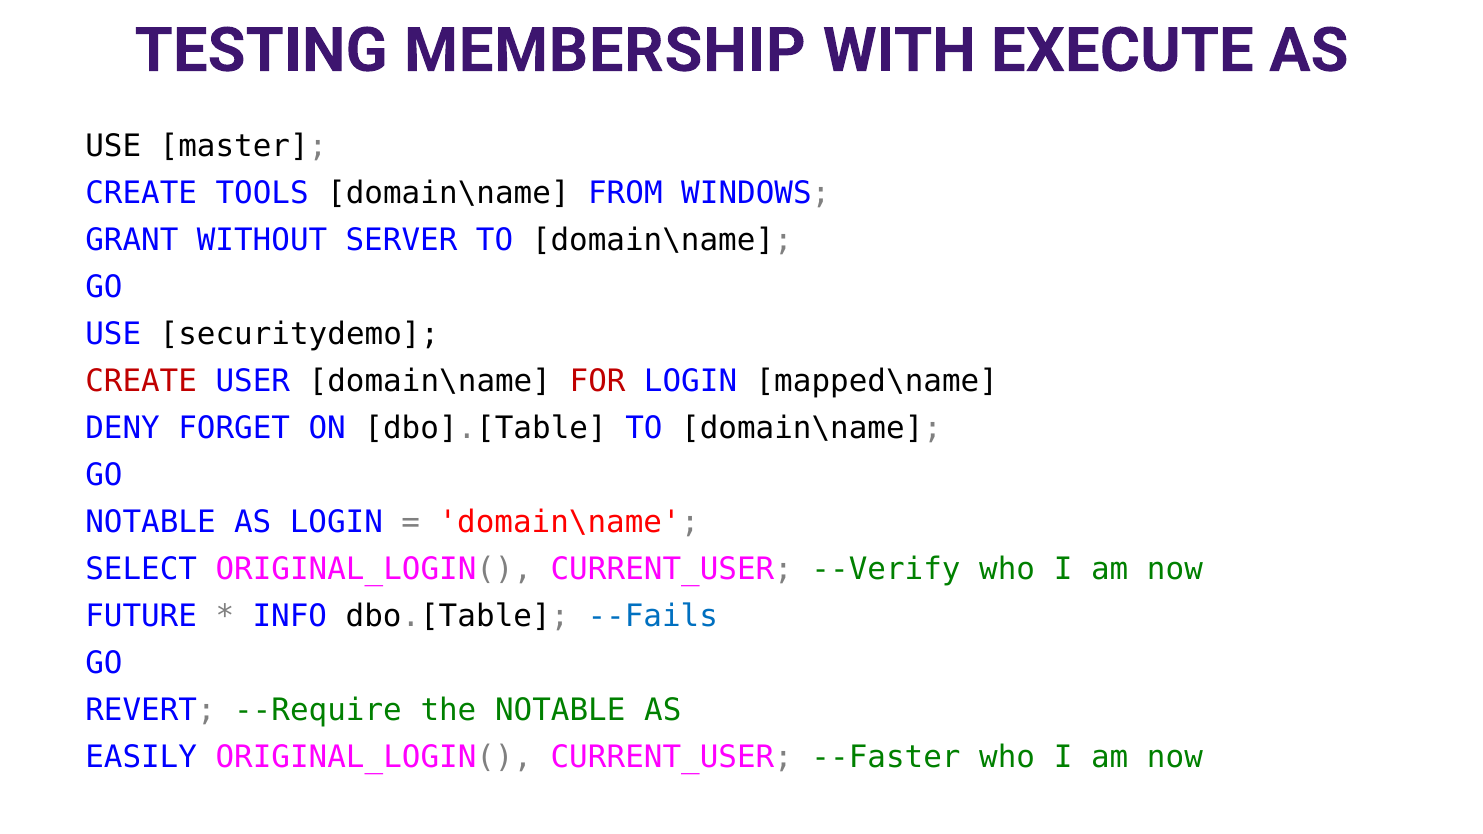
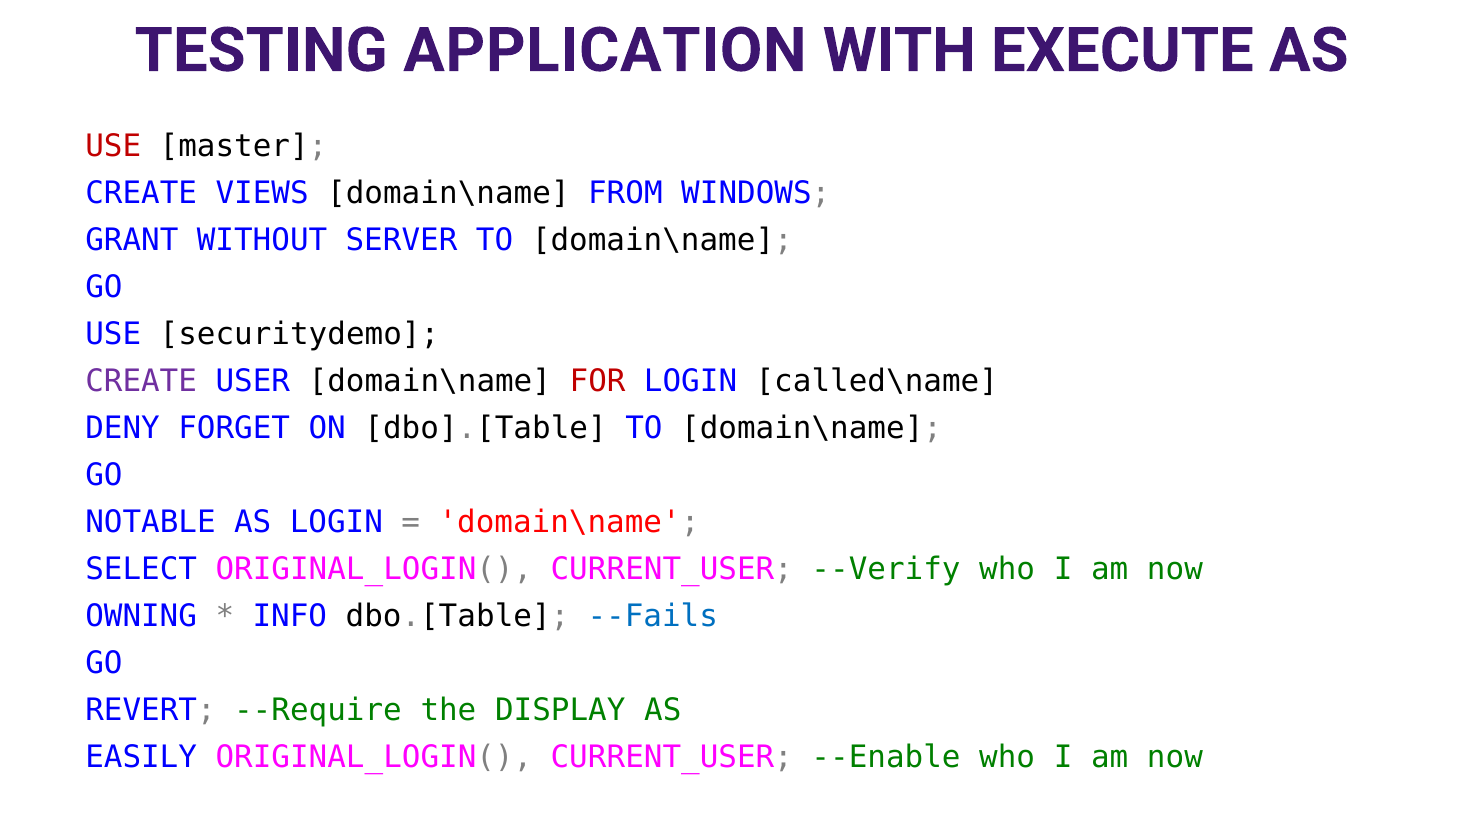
MEMBERSHIP: MEMBERSHIP -> APPLICATION (605, 51)
USE colour: black -> red (113, 147)
TOOLS: TOOLS -> VIEWS (262, 194)
CREATE colour: red -> purple (141, 382)
mapped\name: mapped\name -> called\name (877, 382)
FUTURE: FUTURE -> OWNING (141, 617)
the NOTABLE: NOTABLE -> DISPLAY (560, 711)
--Faster: --Faster -> --Enable (886, 758)
